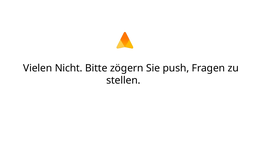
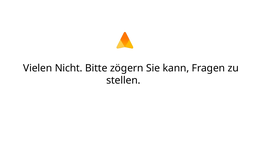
push: push -> kann (176, 68)
